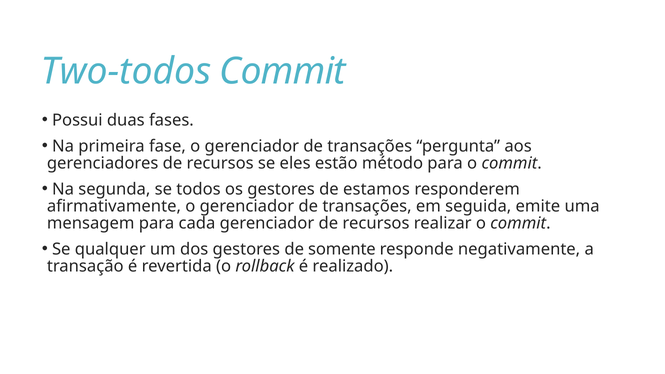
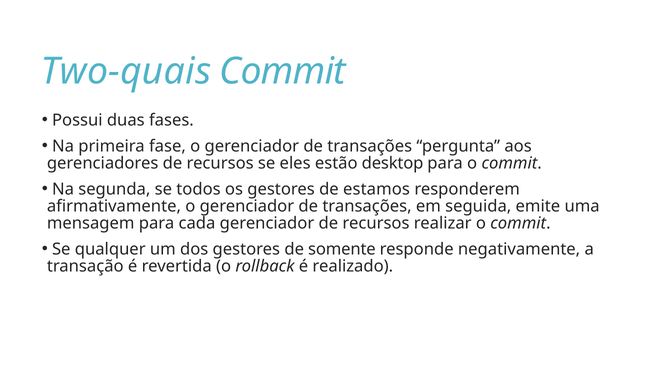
Two-todos: Two-todos -> Two-quais (126, 72)
método: método -> desktop (393, 163)
